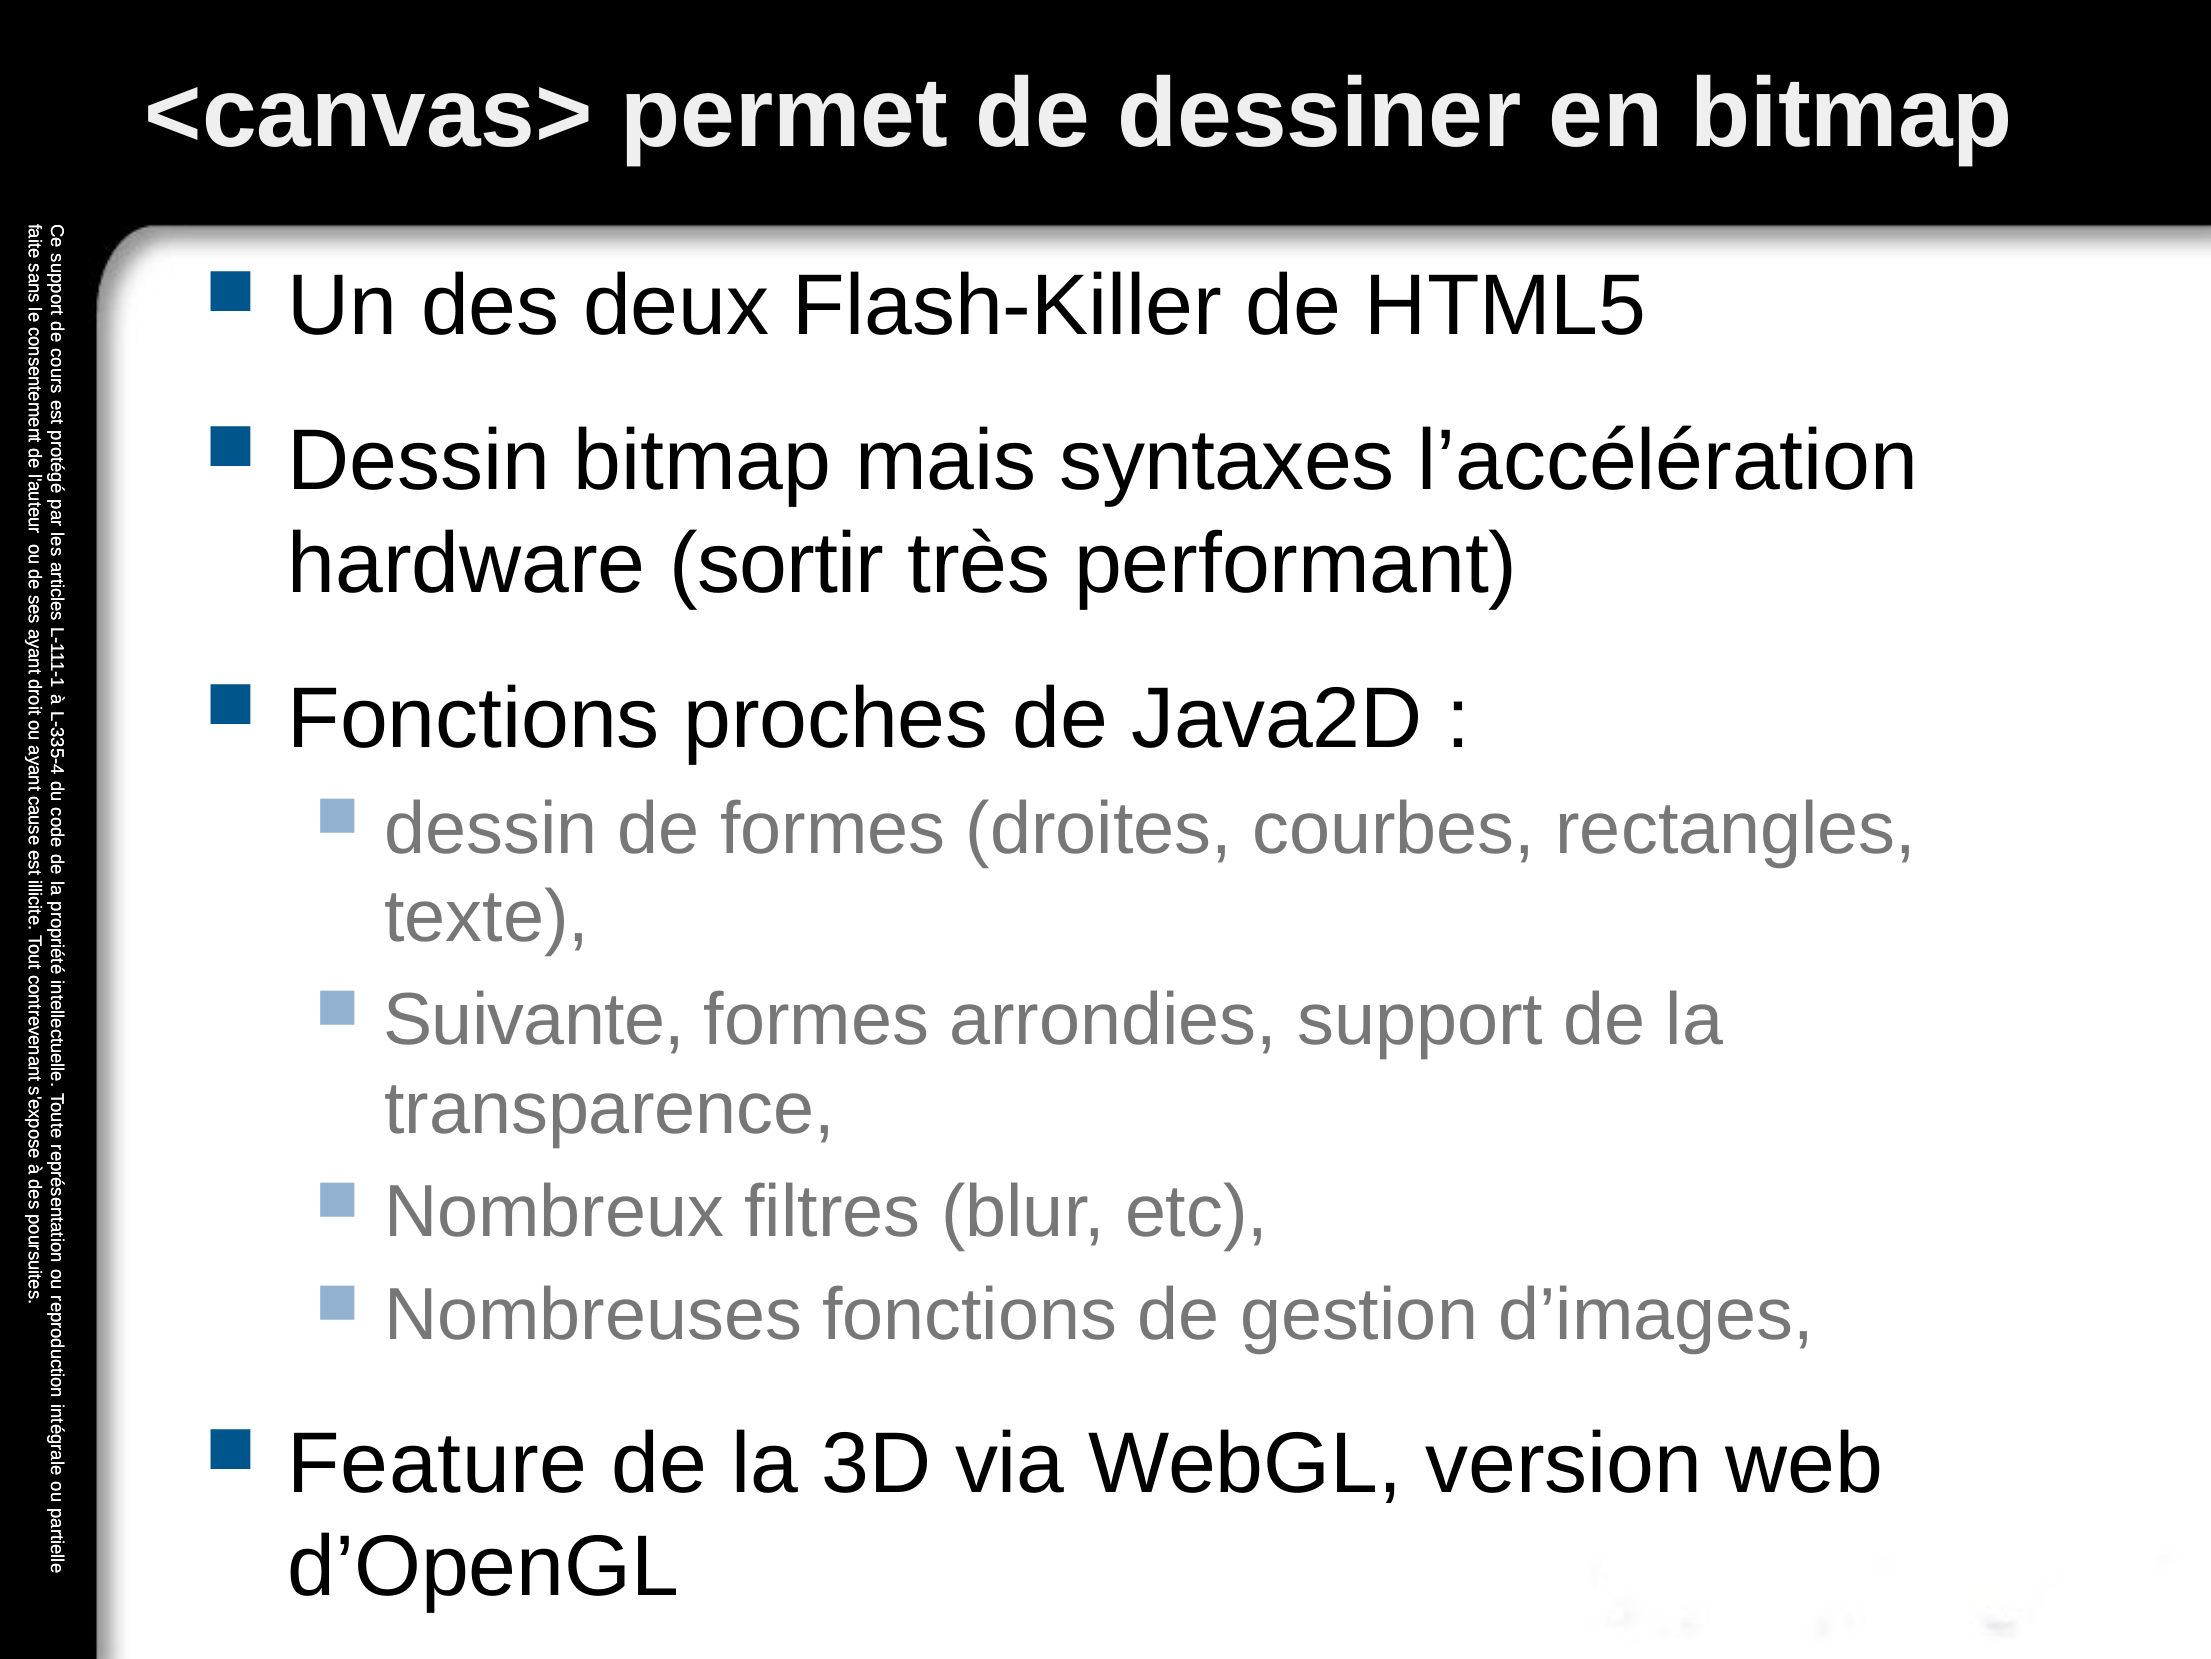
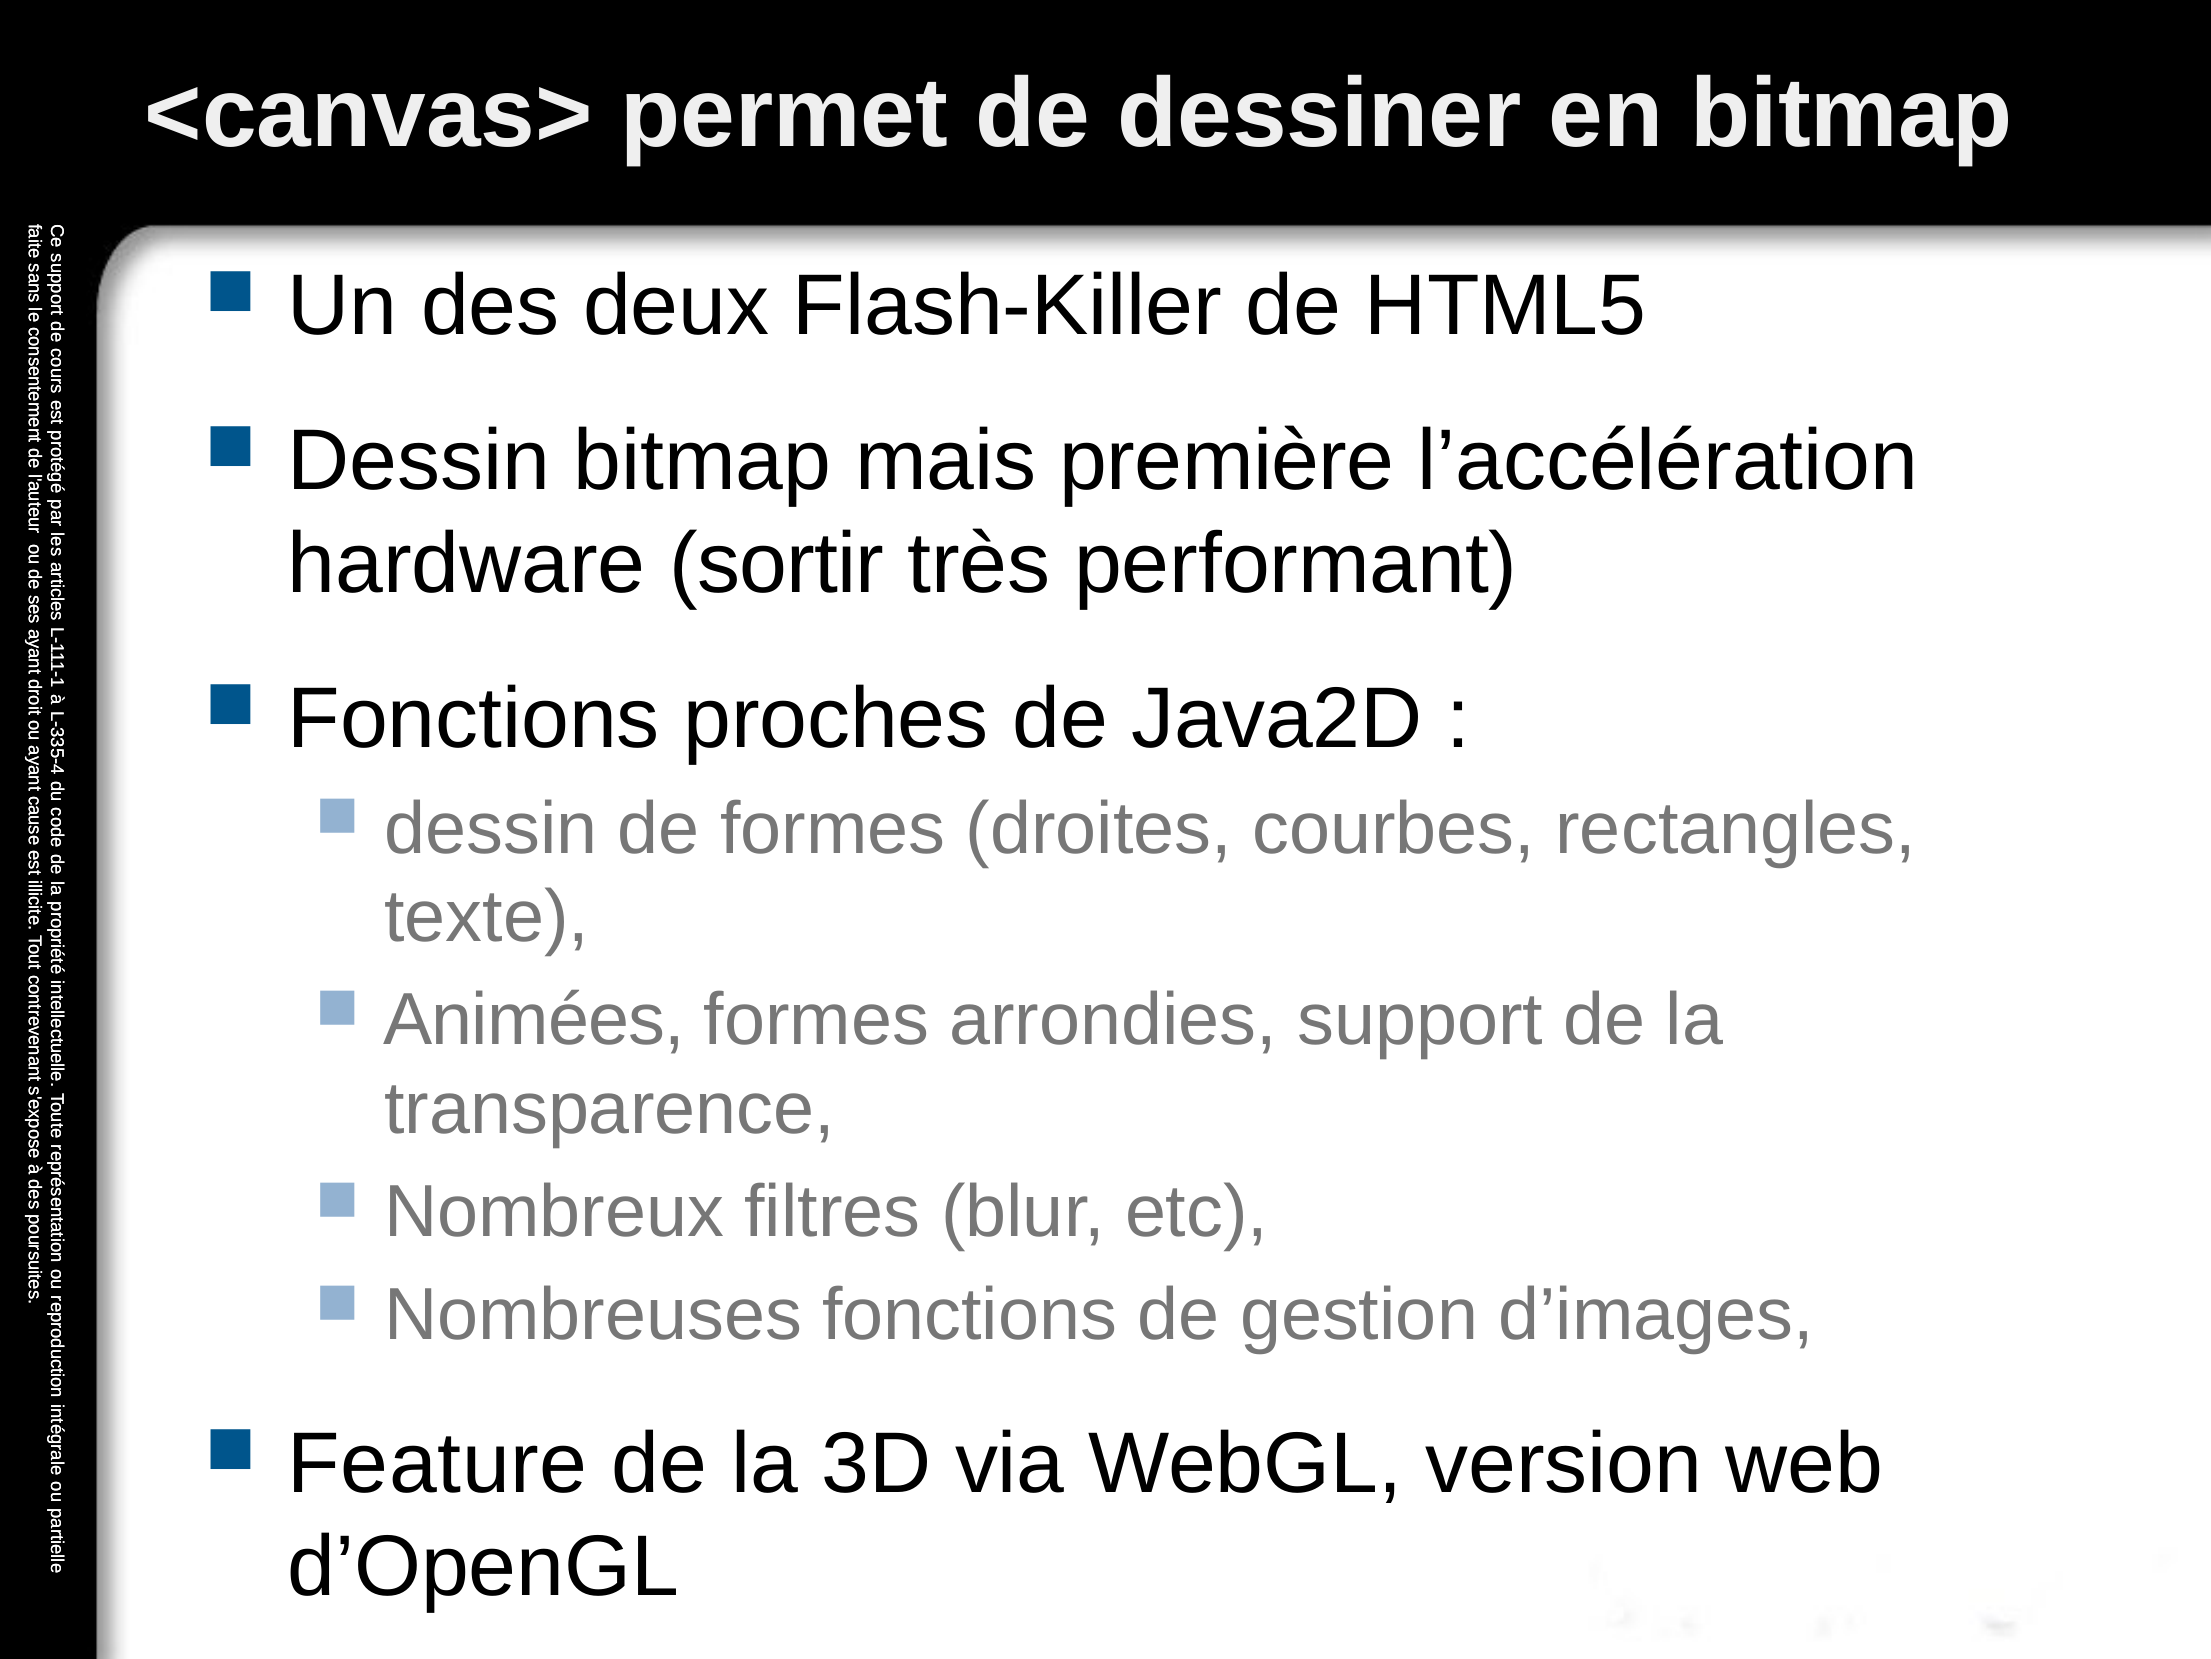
syntaxes: syntaxes -> première (1227, 461)
Suivante: Suivante -> Animées (534, 1020)
